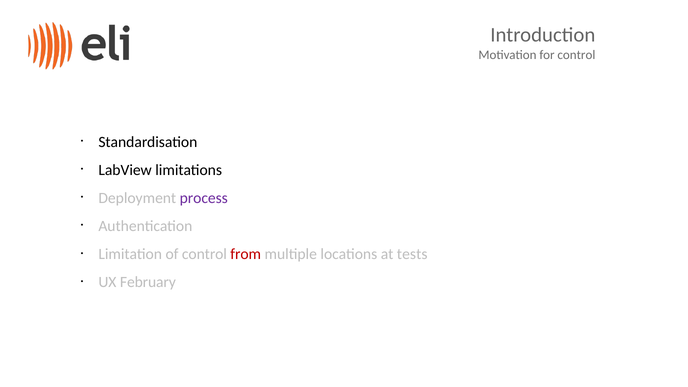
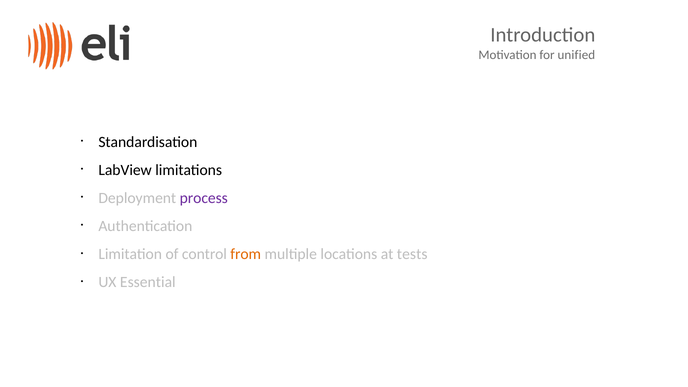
for control: control -> unified (576, 55)
from colour: red -> orange (246, 254)
February: February -> Essential (148, 282)
